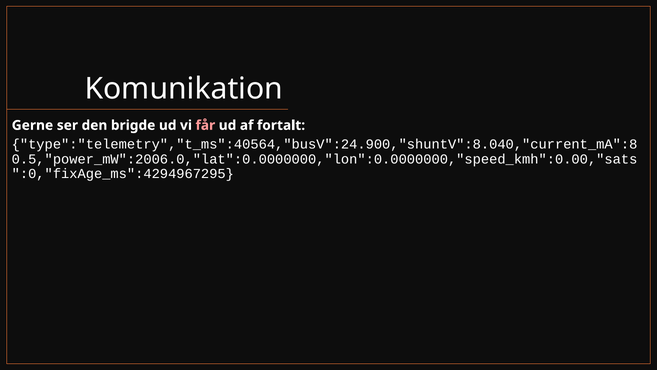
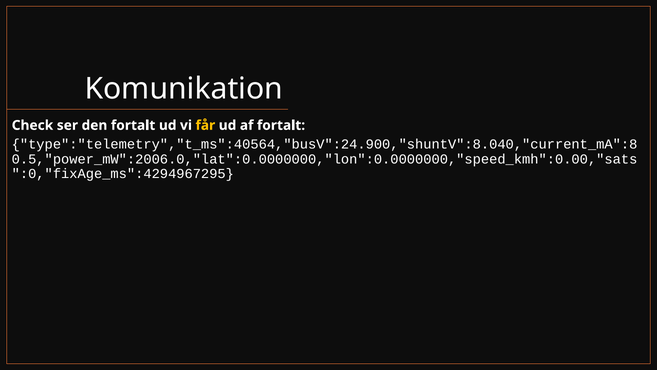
Gerne: Gerne -> Check (32, 125)
den brigde: brigde -> fortalt (133, 125)
får colour: pink -> yellow (205, 125)
